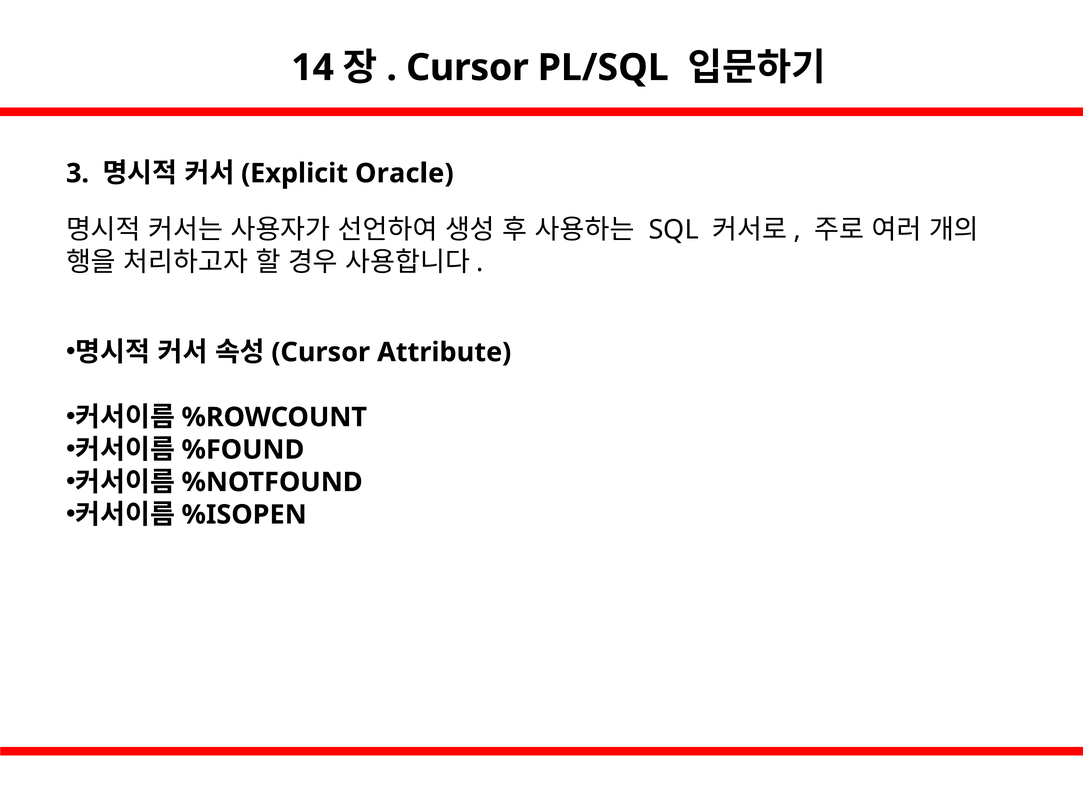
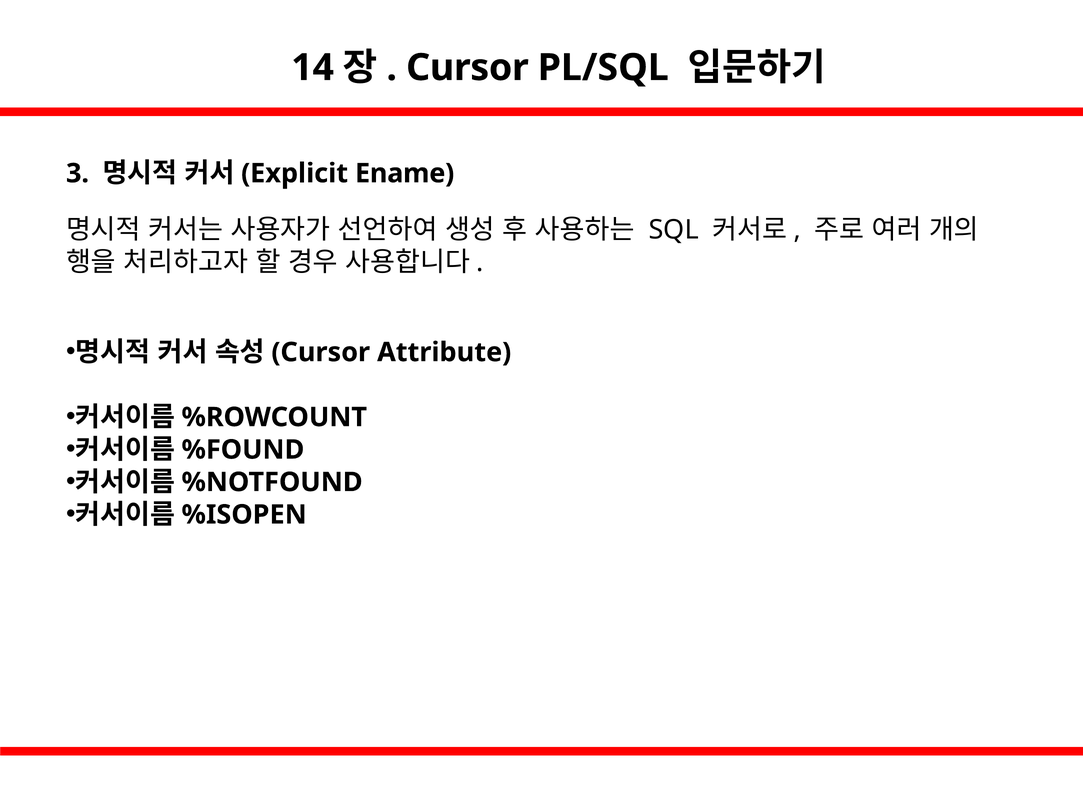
Oracle: Oracle -> Ename (405, 173)
